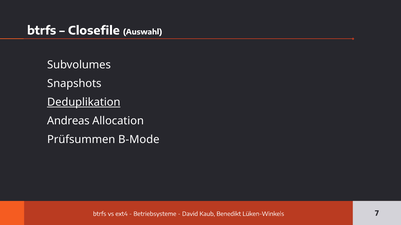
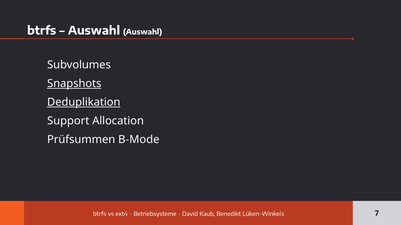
Closefile: Closefile -> Auswahl (94, 31)
Snapshots underline: none -> present (74, 84)
Andreas: Andreas -> Support (68, 121)
